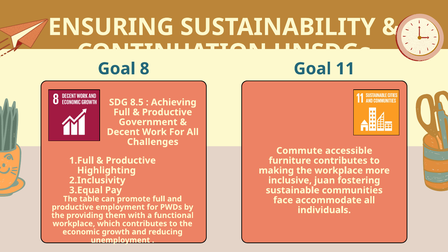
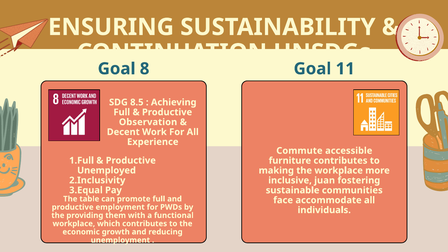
Government: Government -> Observation (148, 122)
Challenges: Challenges -> Experience (153, 142)
Highlighting: Highlighting -> Unemployed (106, 170)
